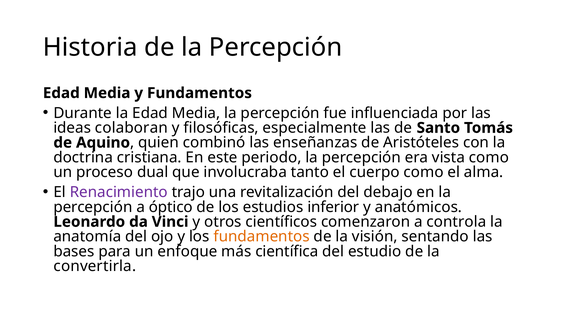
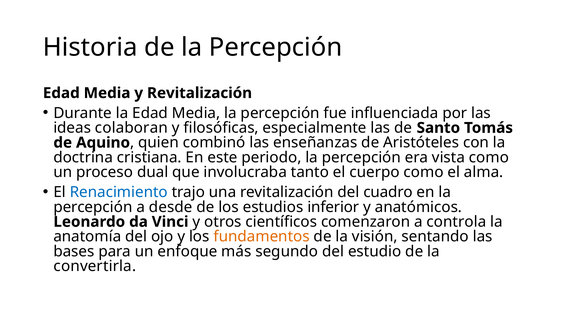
y Fundamentos: Fundamentos -> Revitalización (200, 93)
Renacimiento colour: purple -> blue (119, 192)
debajo: debajo -> cuadro (388, 192)
óptico: óptico -> desde (171, 207)
científica: científica -> segundo (287, 251)
